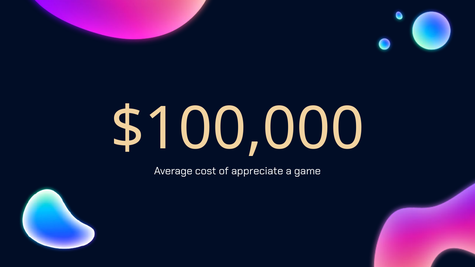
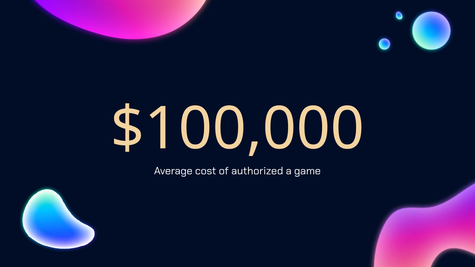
appreciate: appreciate -> authorized (257, 171)
